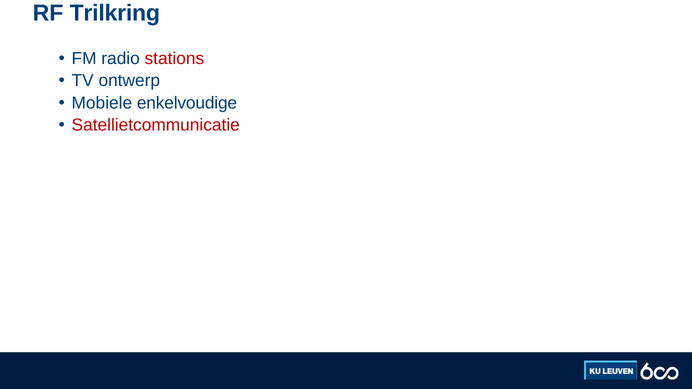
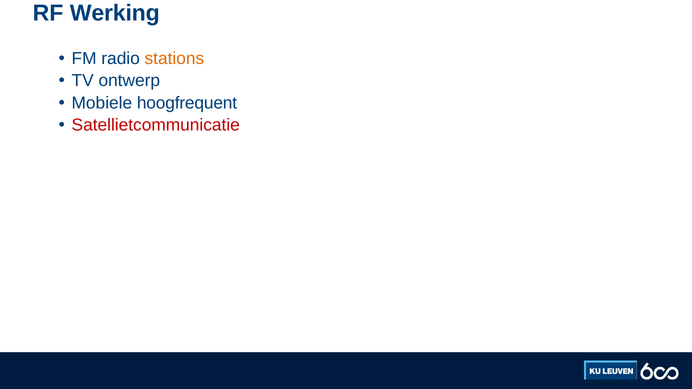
Trilkring: Trilkring -> Werking (115, 13)
stations colour: red -> orange (174, 59)
enkelvoudige: enkelvoudige -> hoogfrequent (187, 103)
